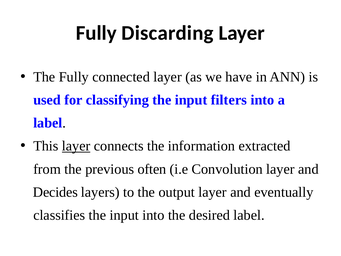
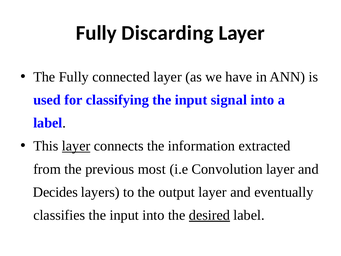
filters: filters -> signal (229, 100)
often: often -> most (152, 169)
desired underline: none -> present (209, 215)
